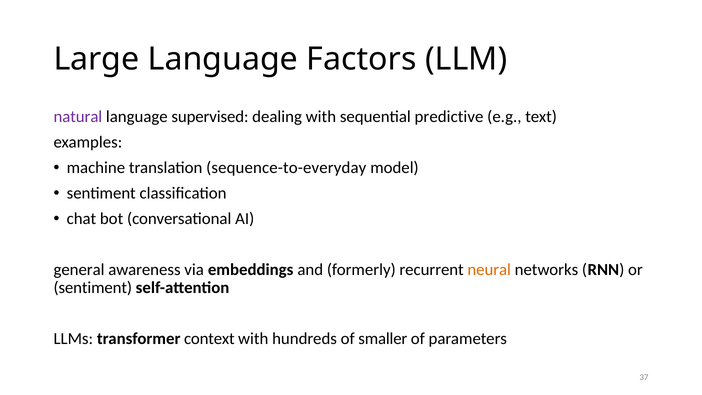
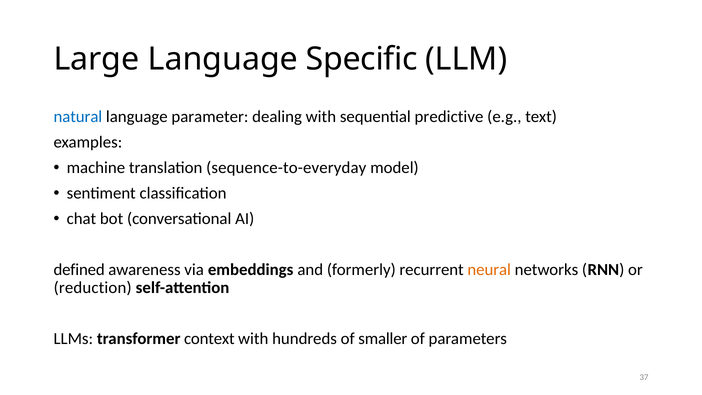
Factors: Factors -> Specific (362, 59)
natural colour: purple -> blue (78, 117)
supervised: supervised -> parameter (210, 117)
general: general -> defined (79, 270)
sentiment: sentiment -> reduction (93, 288)
